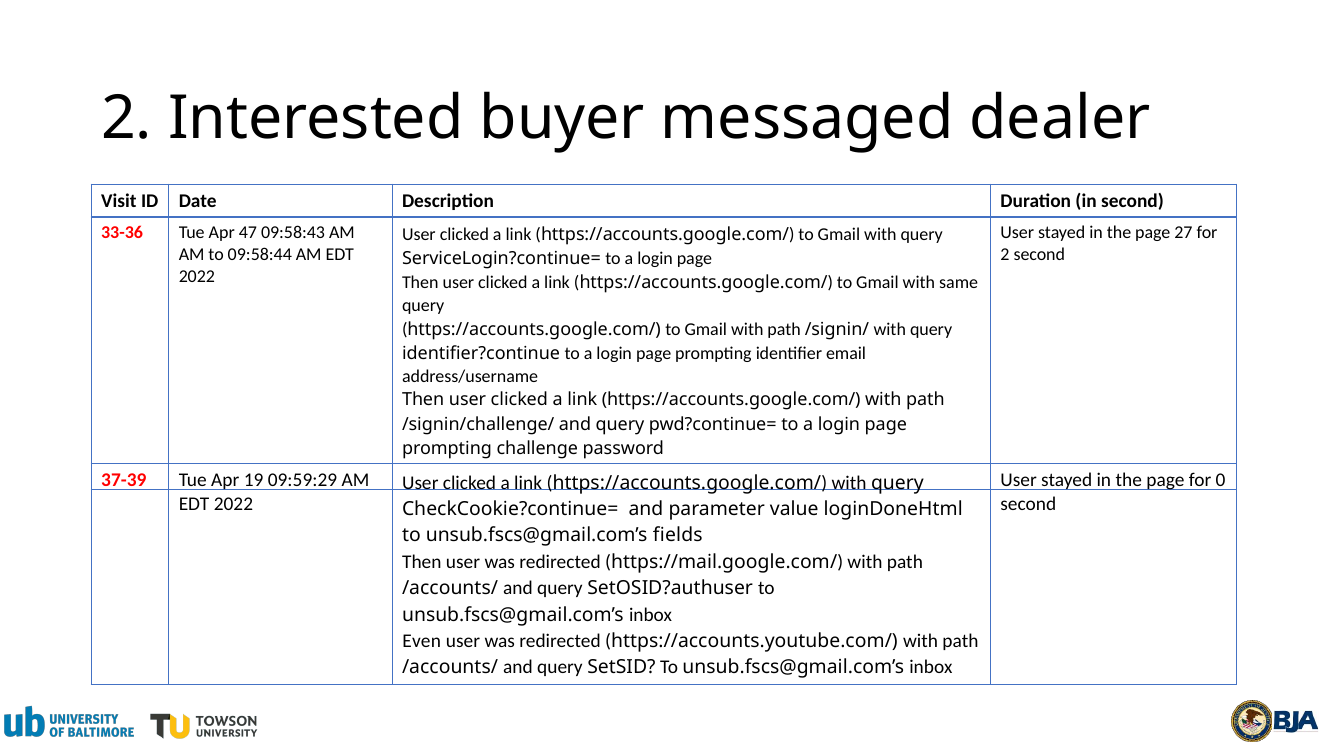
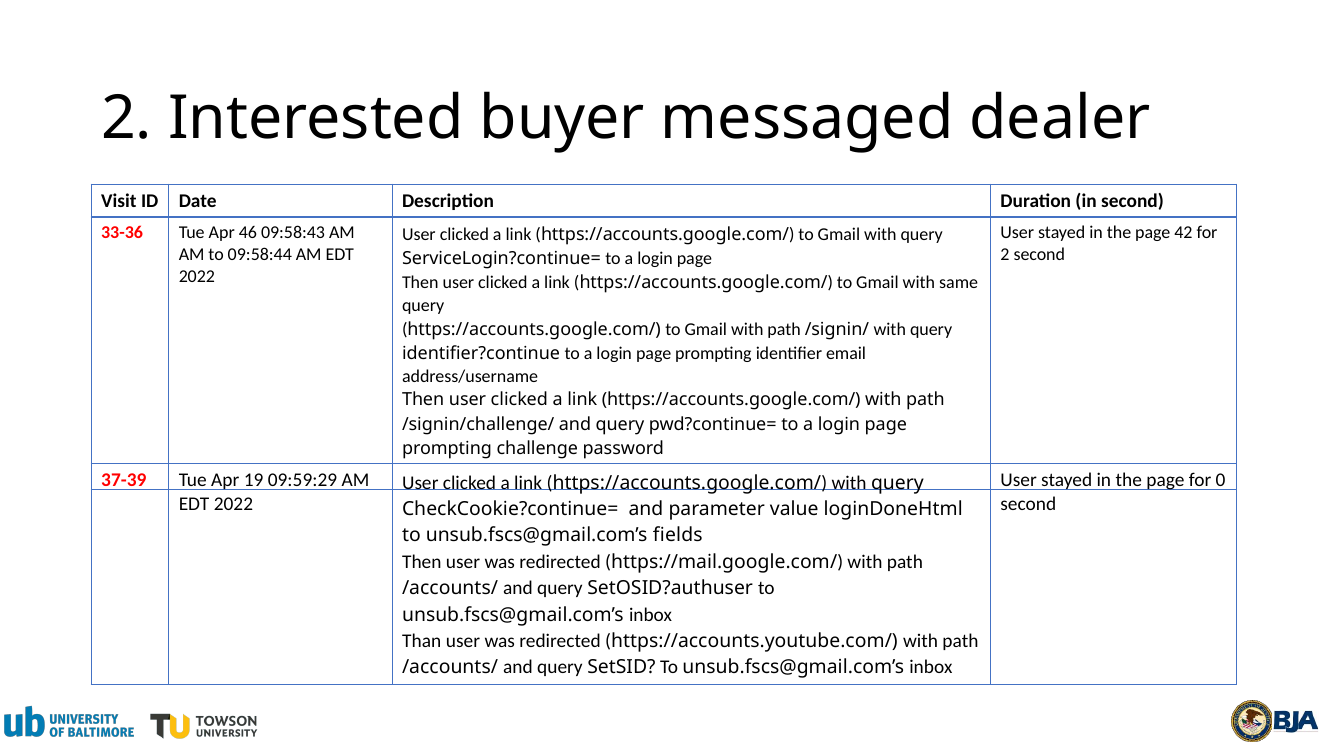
47: 47 -> 46 (248, 232)
27: 27 -> 42 (1183, 232)
Even: Even -> Than (422, 641)
